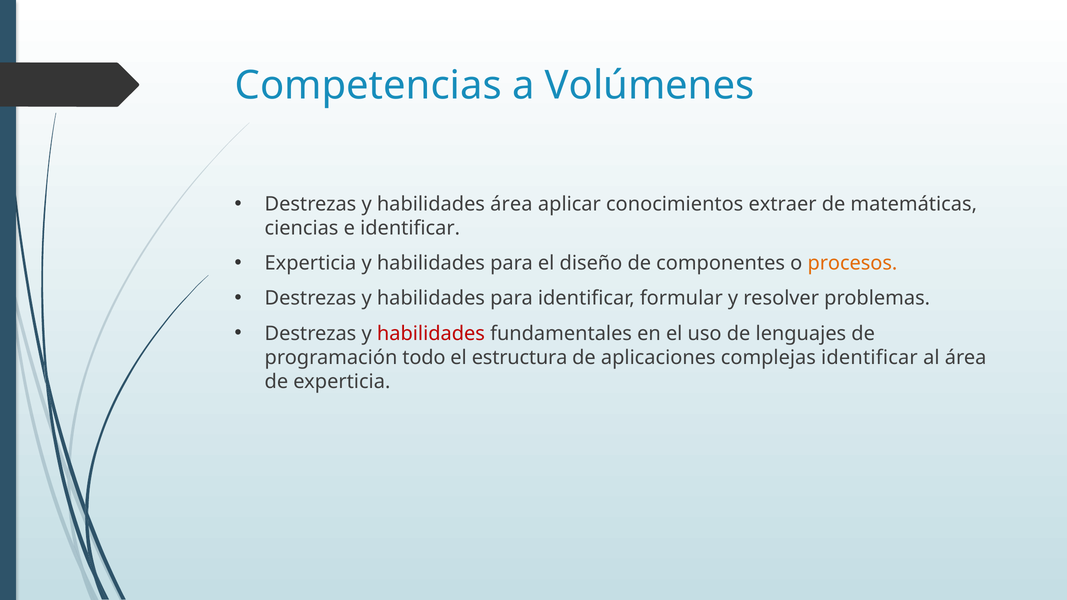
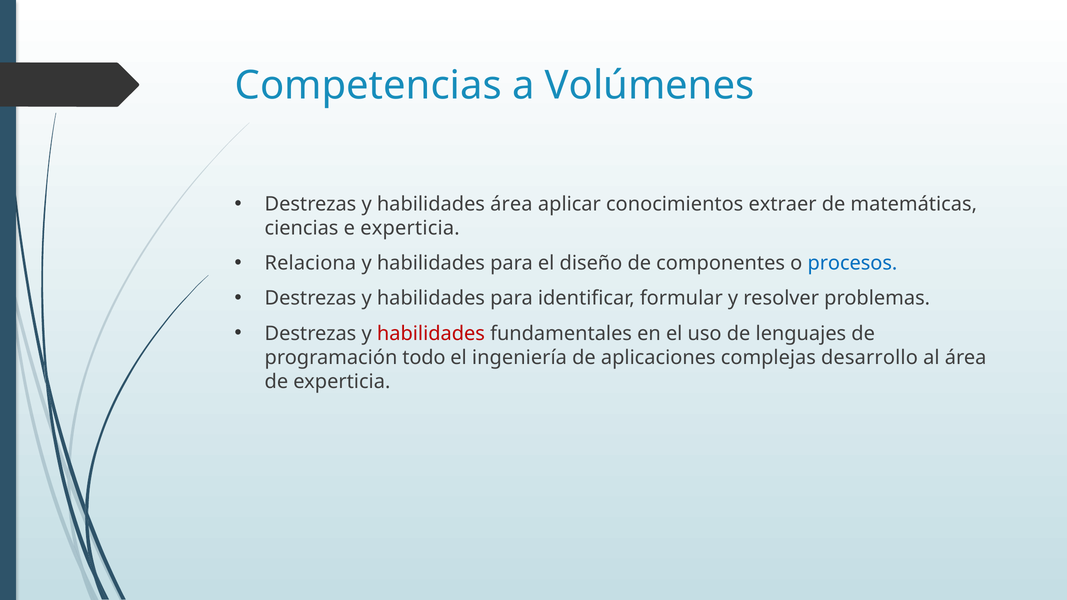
e identificar: identificar -> experticia (410, 228)
Experticia: Experticia -> Relaciona (310, 263)
procesos colour: orange -> blue (852, 263)
estructura: estructura -> ingeniería (519, 358)
complejas identificar: identificar -> desarrollo (869, 358)
